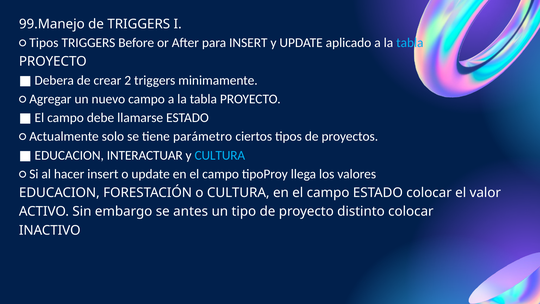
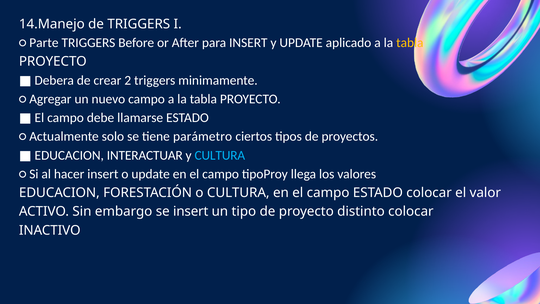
99.Manejo: 99.Manejo -> 14.Manejo (52, 24)
Tipos: Tipos -> Parte (44, 43)
tabla colour: light blue -> yellow (410, 43)
se antes: antes -> insert (191, 211)
